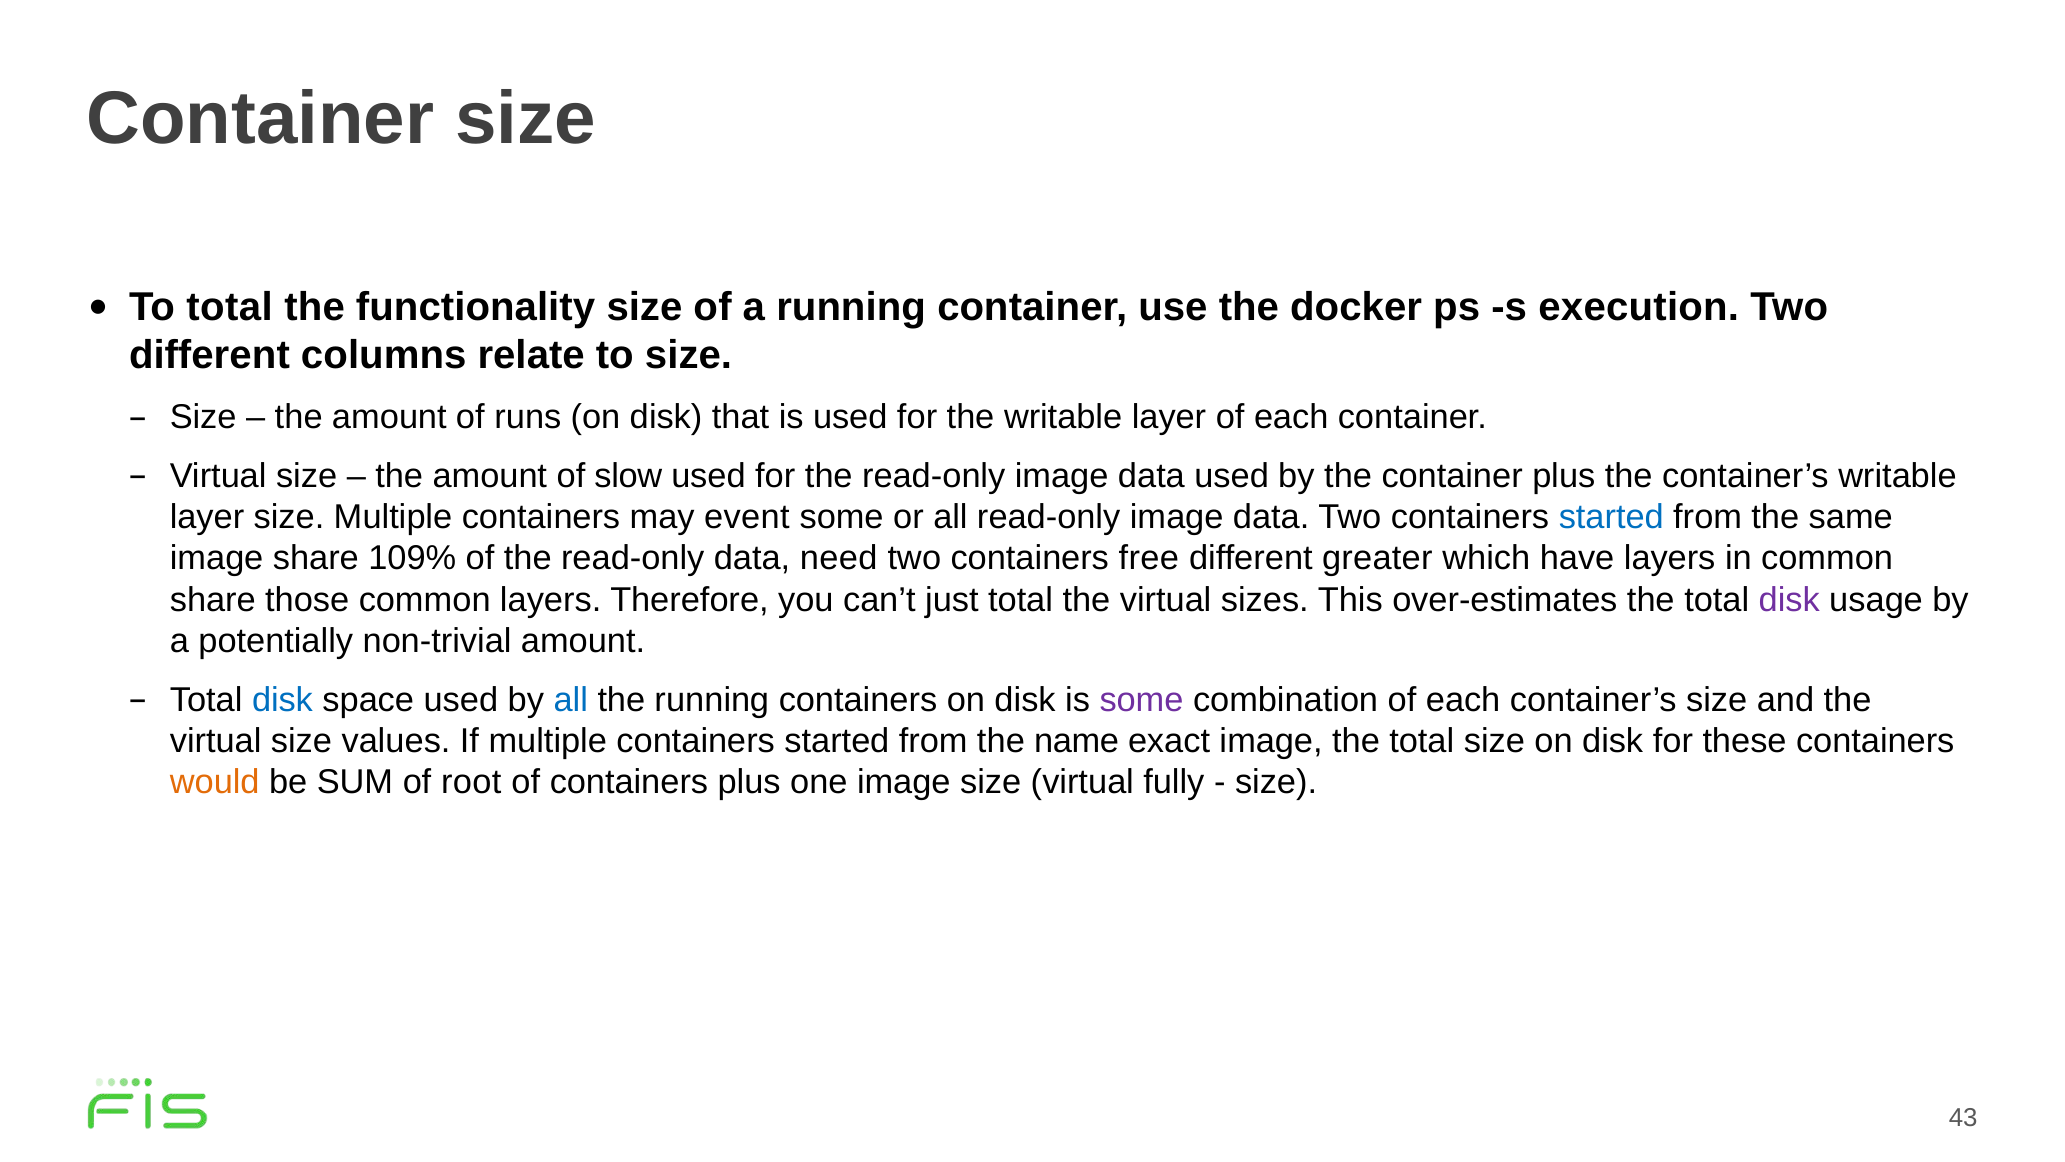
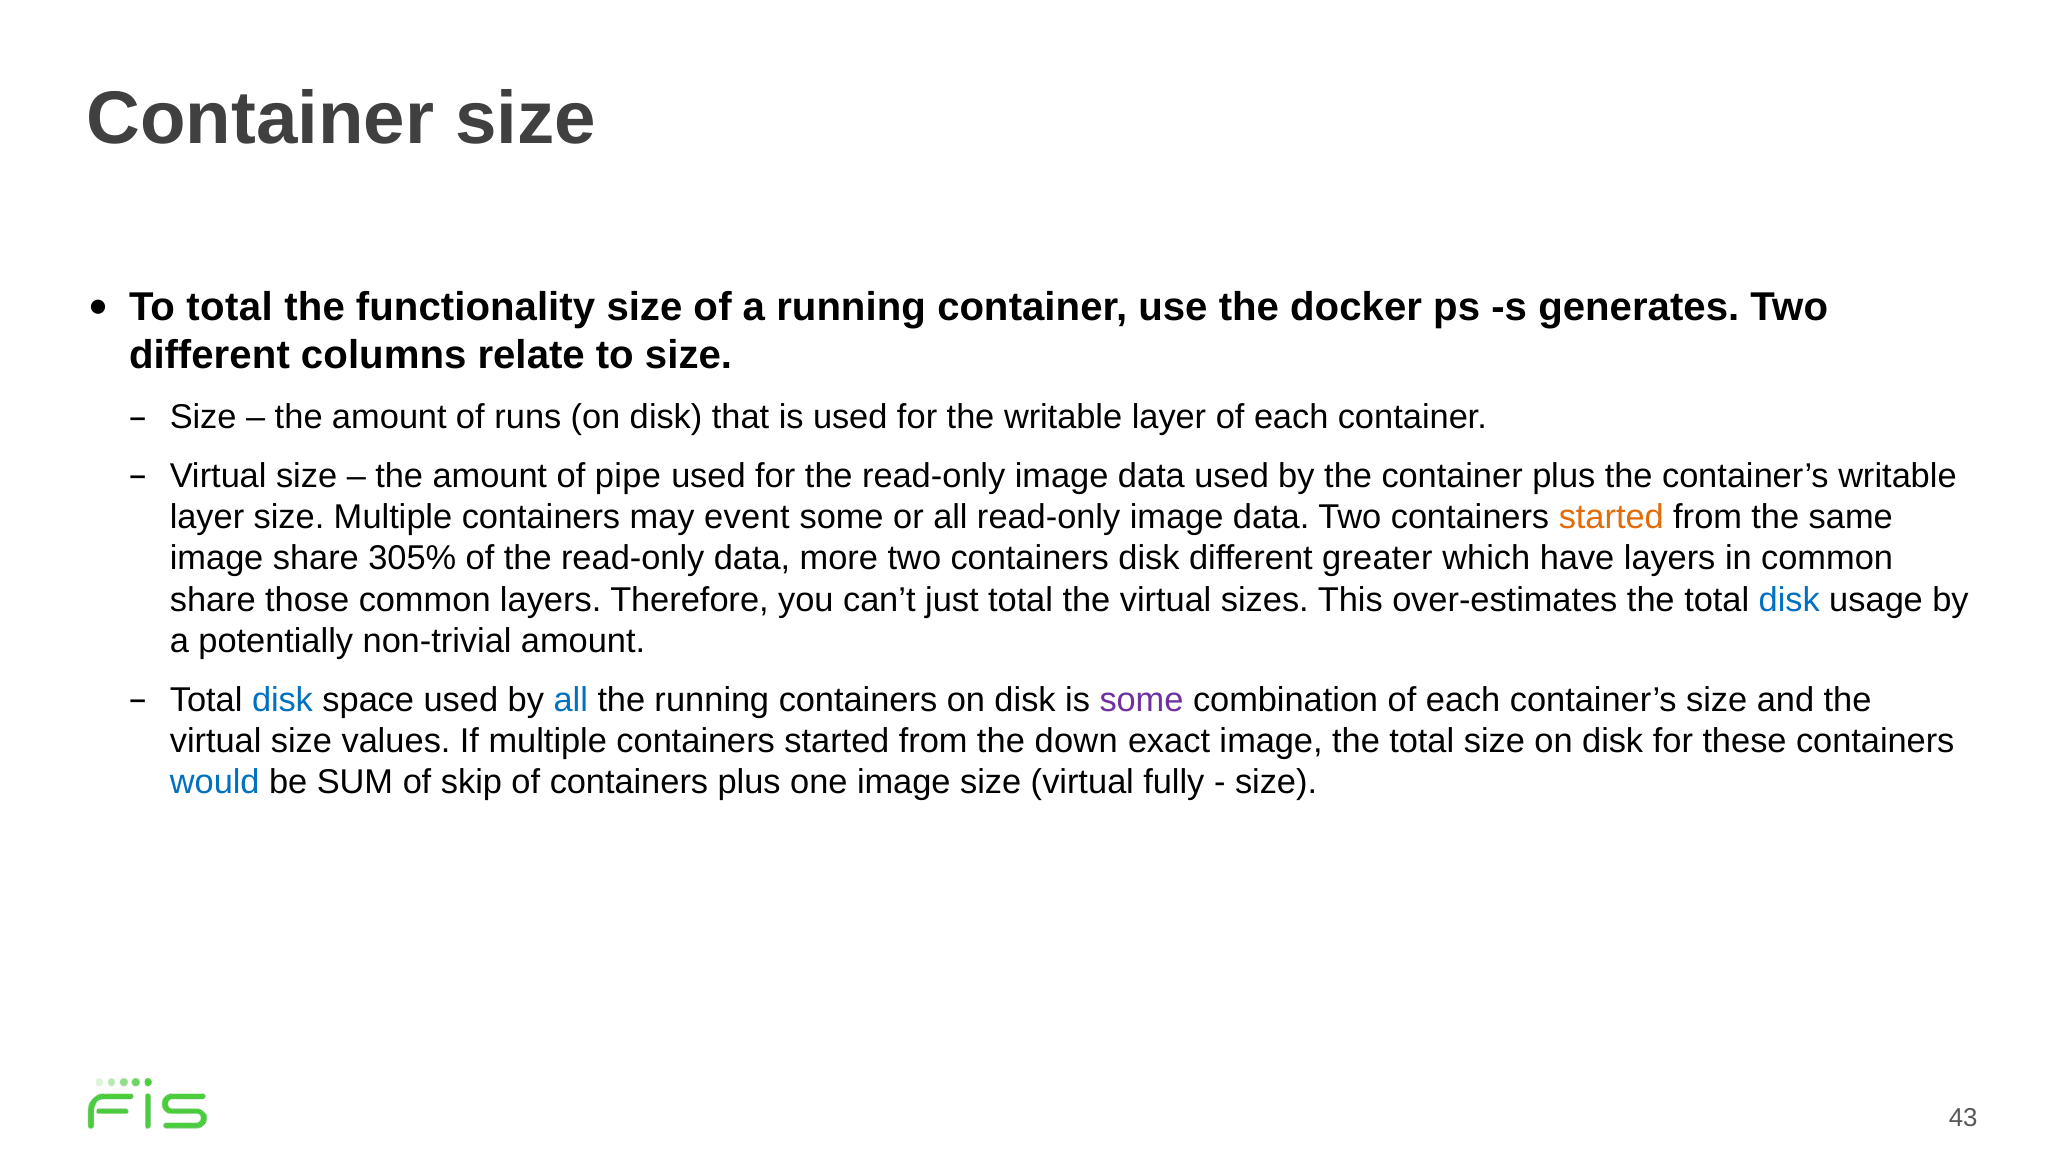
execution: execution -> generates (1639, 307)
slow: slow -> pipe (628, 476)
started colour: blue -> orange (1611, 517)
109%: 109% -> 305% (412, 558)
need: need -> more (839, 558)
containers free: free -> disk (1149, 558)
disk colour: purple -> blue (1789, 600)
name: name -> down (1076, 741)
would colour: orange -> blue (215, 782)
root: root -> skip (471, 782)
